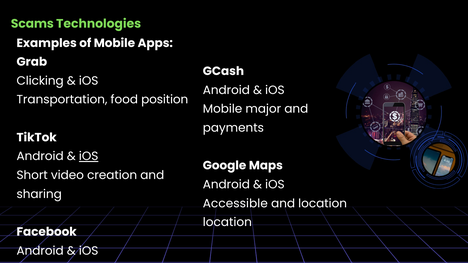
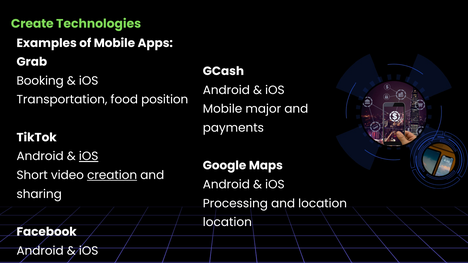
Scams: Scams -> Create (32, 24)
Clicking: Clicking -> Booking (40, 81)
creation underline: none -> present (112, 175)
Accessible: Accessible -> Processing (235, 204)
